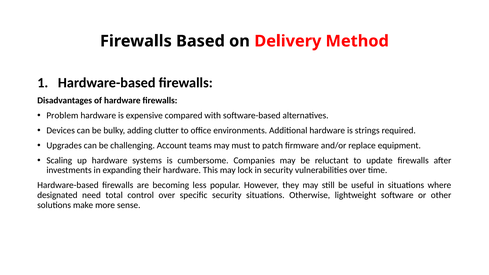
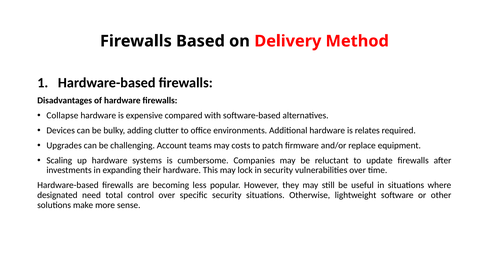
Problem: Problem -> Collapse (62, 115)
strings: strings -> relates (367, 130)
must: must -> costs (241, 145)
